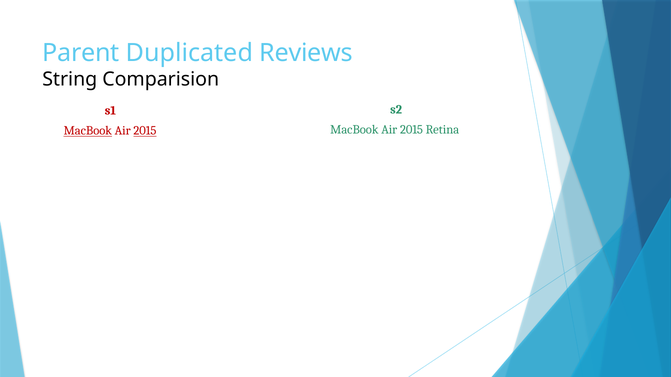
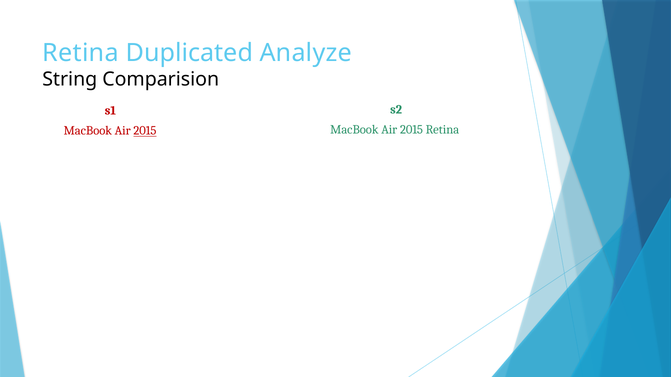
Parent: Parent -> Retina (81, 53)
Reviews: Reviews -> Analyze (306, 53)
MacBook underline: present -> none (88, 131)
